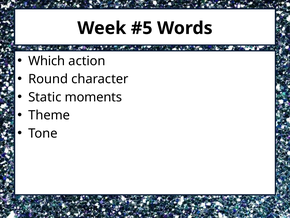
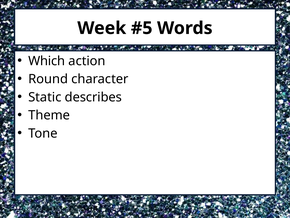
moments: moments -> describes (93, 97)
